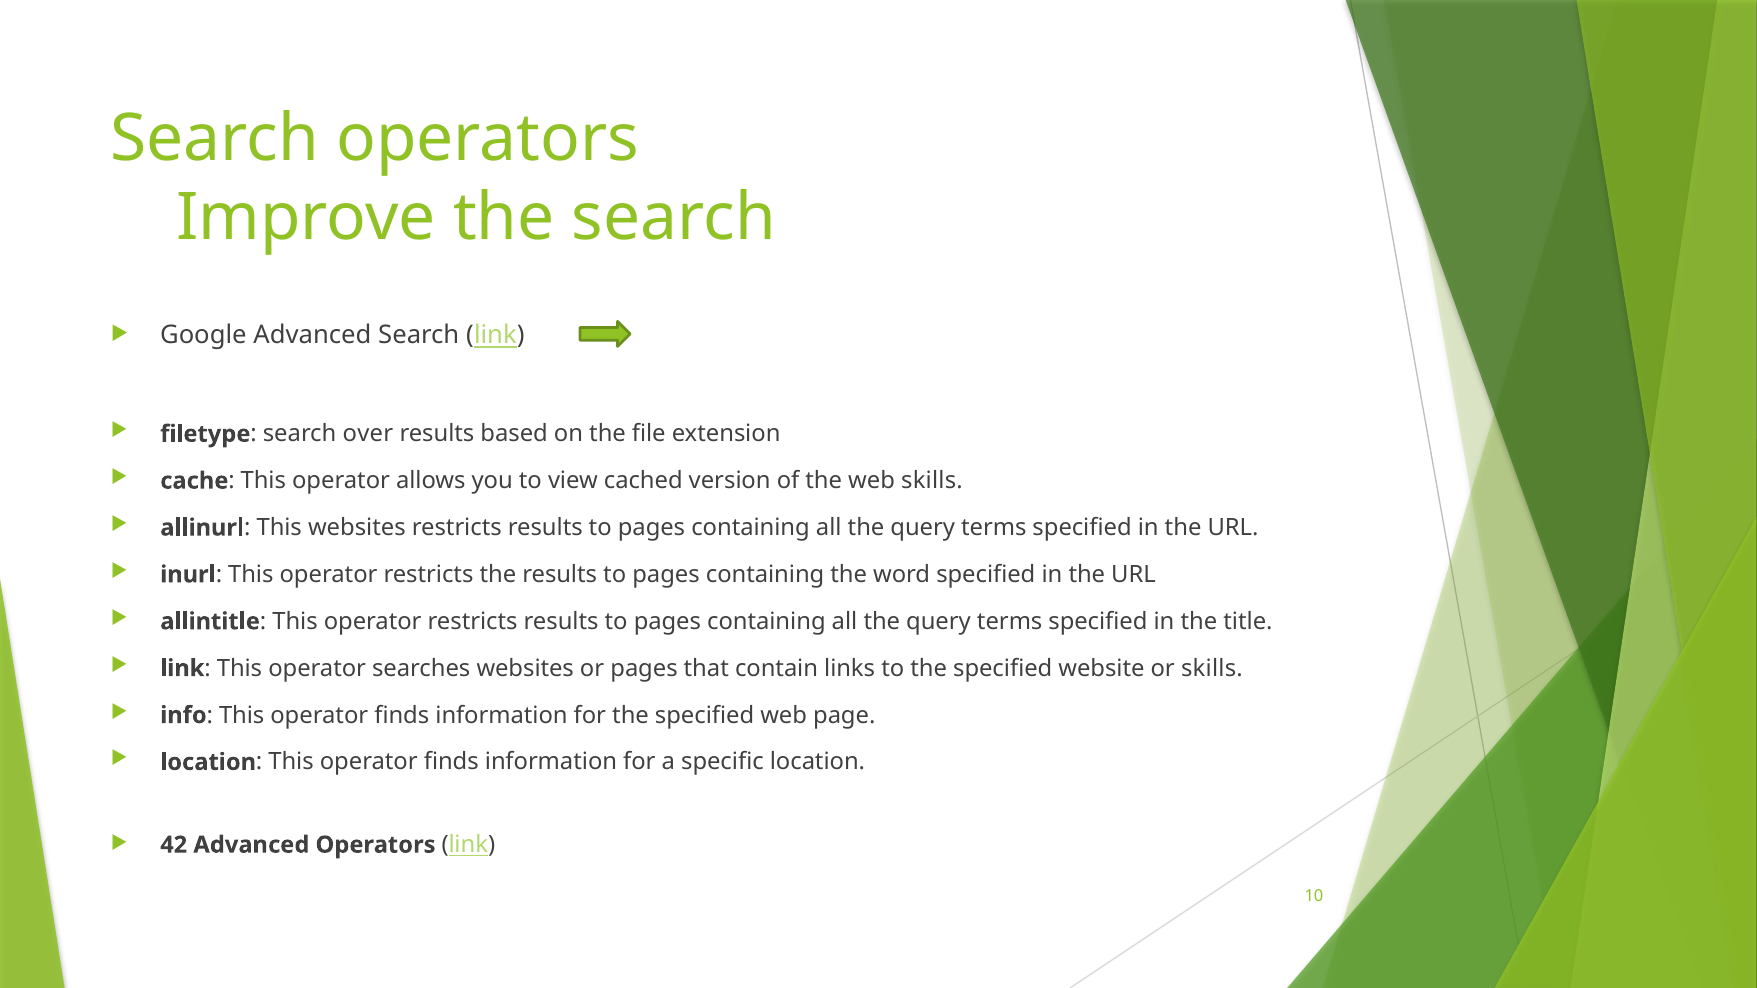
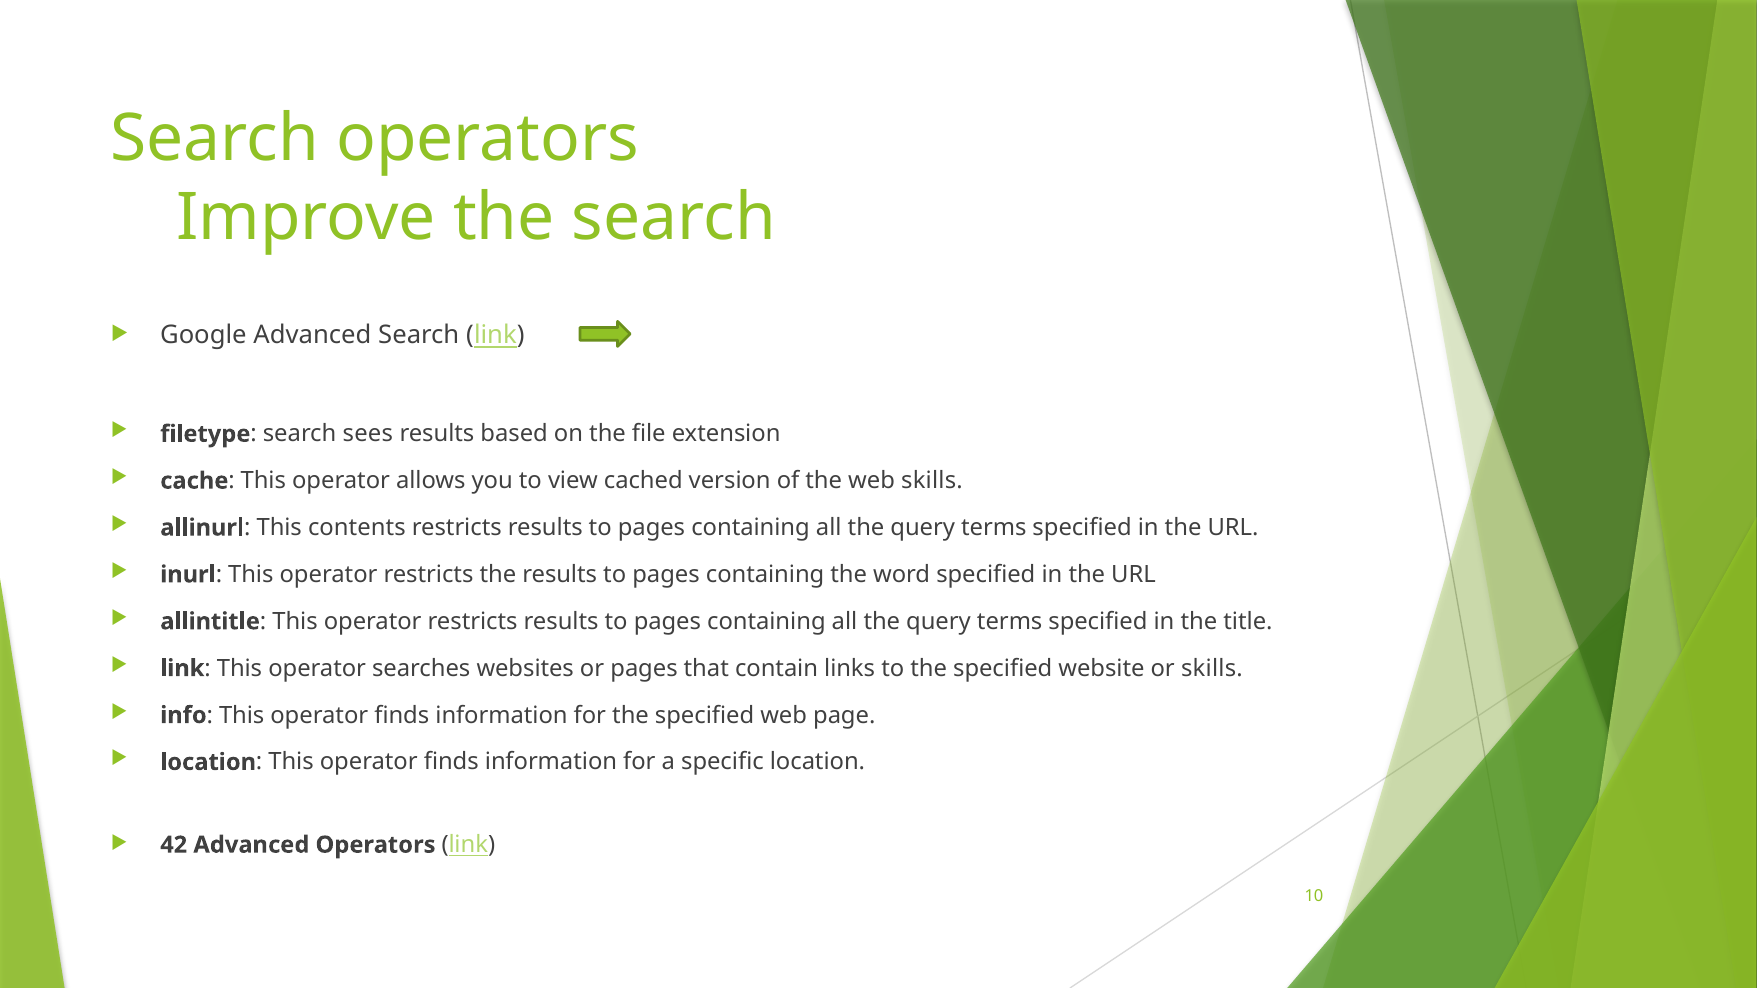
over: over -> sees (368, 434)
This websites: websites -> contents (357, 528)
